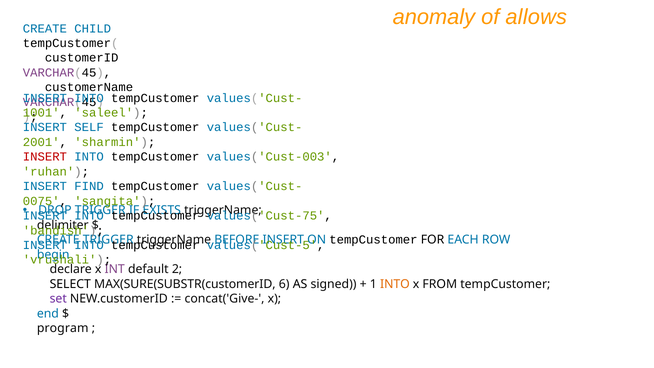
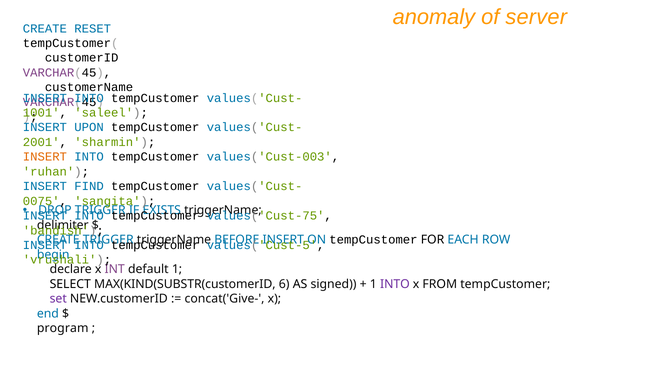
allows: allows -> server (536, 17)
CHILD: CHILD -> RESET (93, 28)
SELF: SELF -> UPON (89, 127)
INSERT colour: red -> orange (45, 157)
default 2: 2 -> 1 (177, 269)
MAX(SURE(SUBSTR(customerID: MAX(SURE(SUBSTR(customerID -> MAX(KIND(SUBSTR(customerID (185, 284)
INTO colour: orange -> purple (395, 284)
